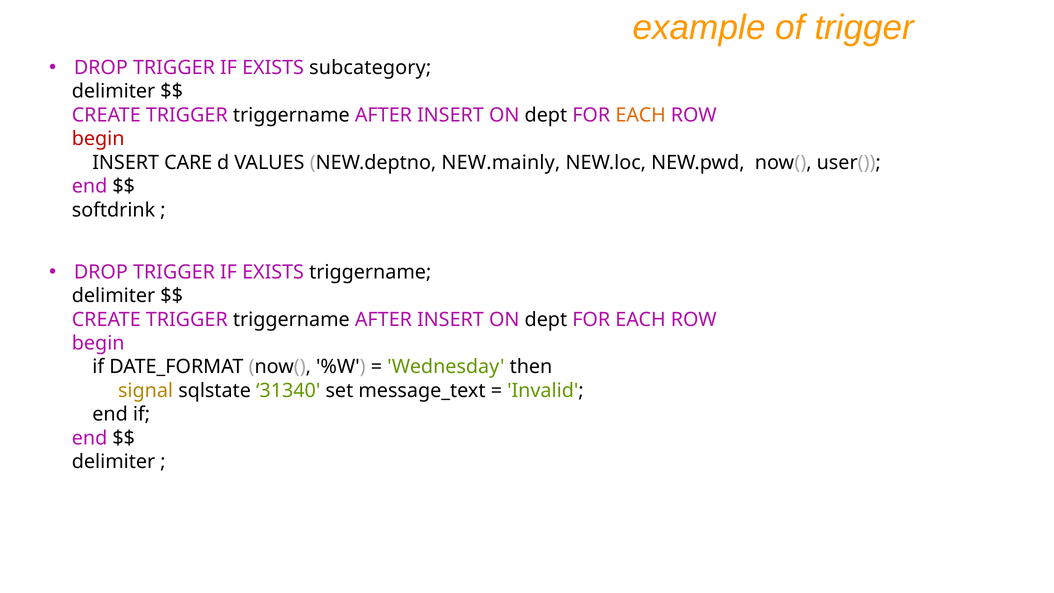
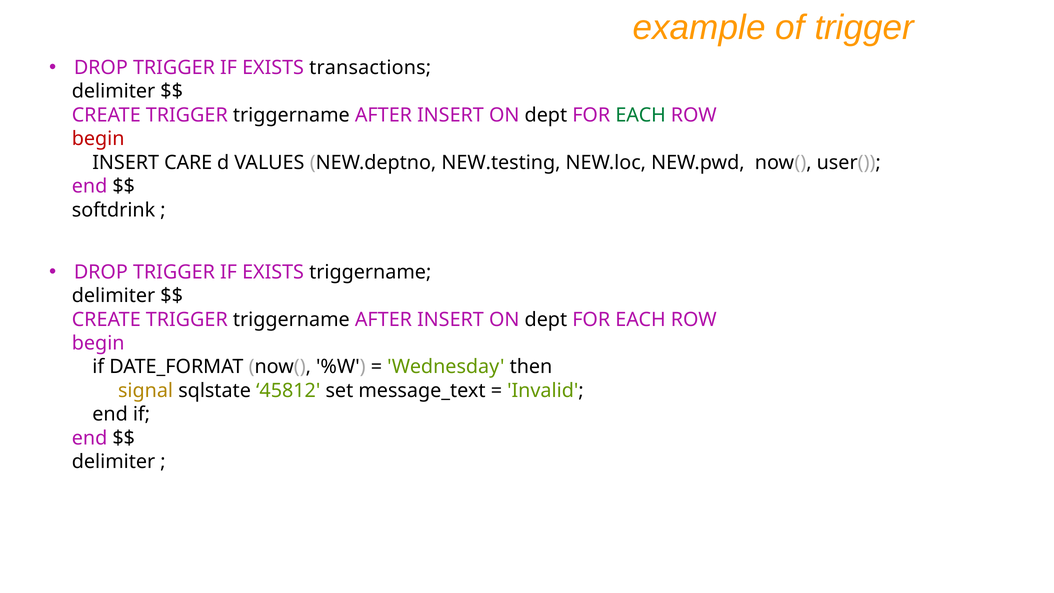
subcategory: subcategory -> transactions (370, 68)
EACH colour: orange -> green (641, 115)
NEW.mainly: NEW.mainly -> NEW.testing (501, 163)
31340: 31340 -> 45812 (288, 391)
